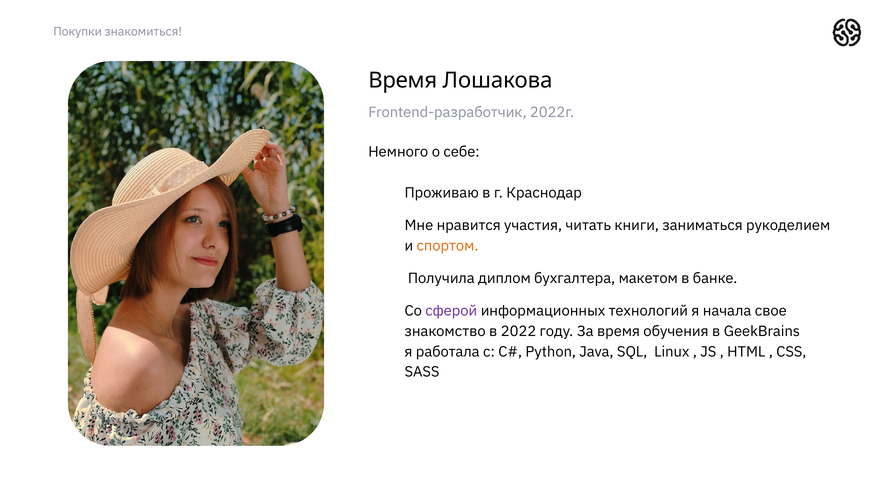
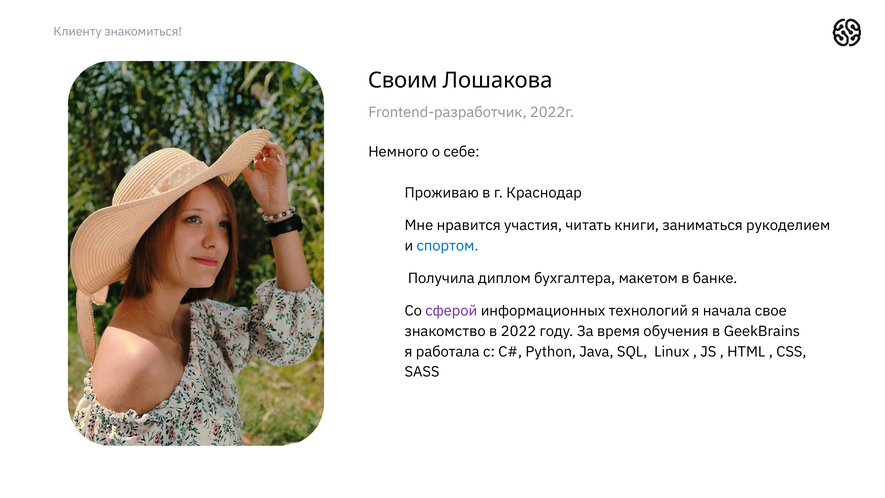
Покупки: Покупки -> Клиенту (78, 32)
Время: Время -> Своим (403, 80)
спортом colour: orange -> blue (448, 246)
